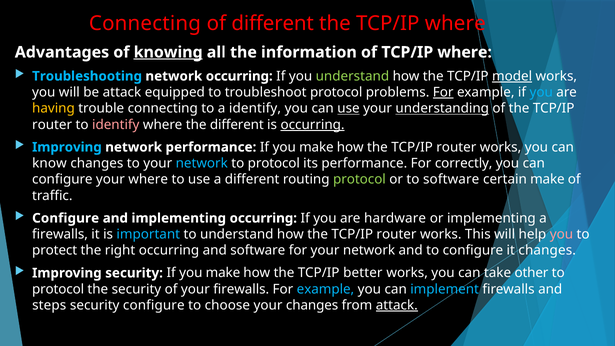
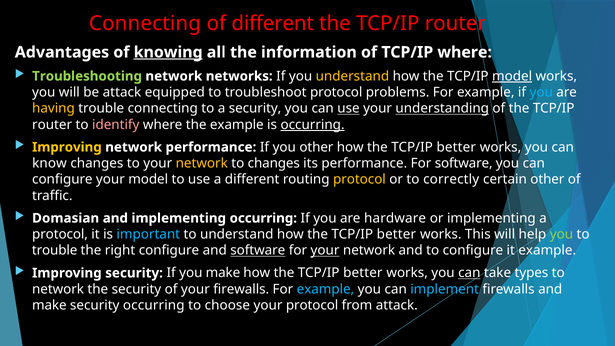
where: where -> router (455, 24)
Troubleshooting colour: light blue -> light green (87, 76)
network occurring: occurring -> networks (239, 76)
understand colour: light green -> yellow (352, 76)
For underline: present -> none (443, 92)
a identify: identify -> security (255, 108)
the different: different -> example (237, 125)
Improving colour: light blue -> yellow (67, 147)
performance If you make: make -> other (316, 147)
router: router -> better (456, 147)
network colour: light blue -> yellow (202, 163)
protocol: protocol -> changes (274, 163)
For correctly: correctly -> software (464, 163)
your where: where -> model (148, 179)
protocol colour: light green -> yellow (359, 179)
to software: software -> correctly (451, 179)
certain make: make -> other (547, 179)
Configure: Configure -> Domasian (66, 218)
firewalls: firewalls -> protocol (60, 234)
router: router -> better (396, 234)
you colour: pink -> light green (561, 234)
protect: protect -> trouble (55, 250)
right occurring: occurring -> configure (169, 250)
software underline: none -> present (258, 250)
your underline: none -> present (325, 250)
it changes: changes -> example (547, 250)
can underline: none -> present (469, 273)
other: other -> types (531, 273)
protocol: protocol -> network (58, 289)
steps: steps -> make (49, 305)
security configure: configure -> occurring (154, 305)
your changes: changes -> protocol (312, 305)
attack underline: present -> none (397, 305)
